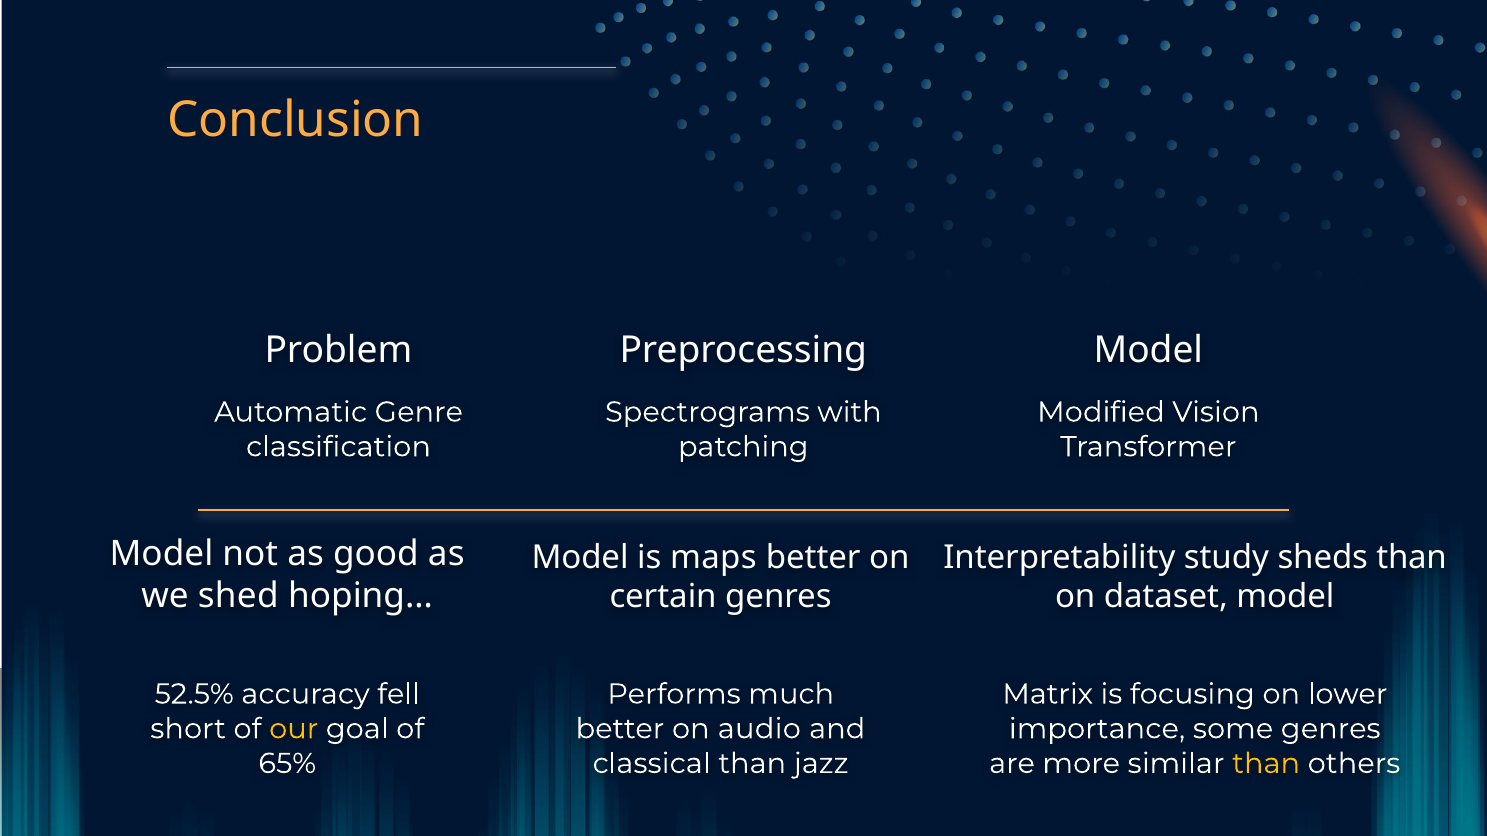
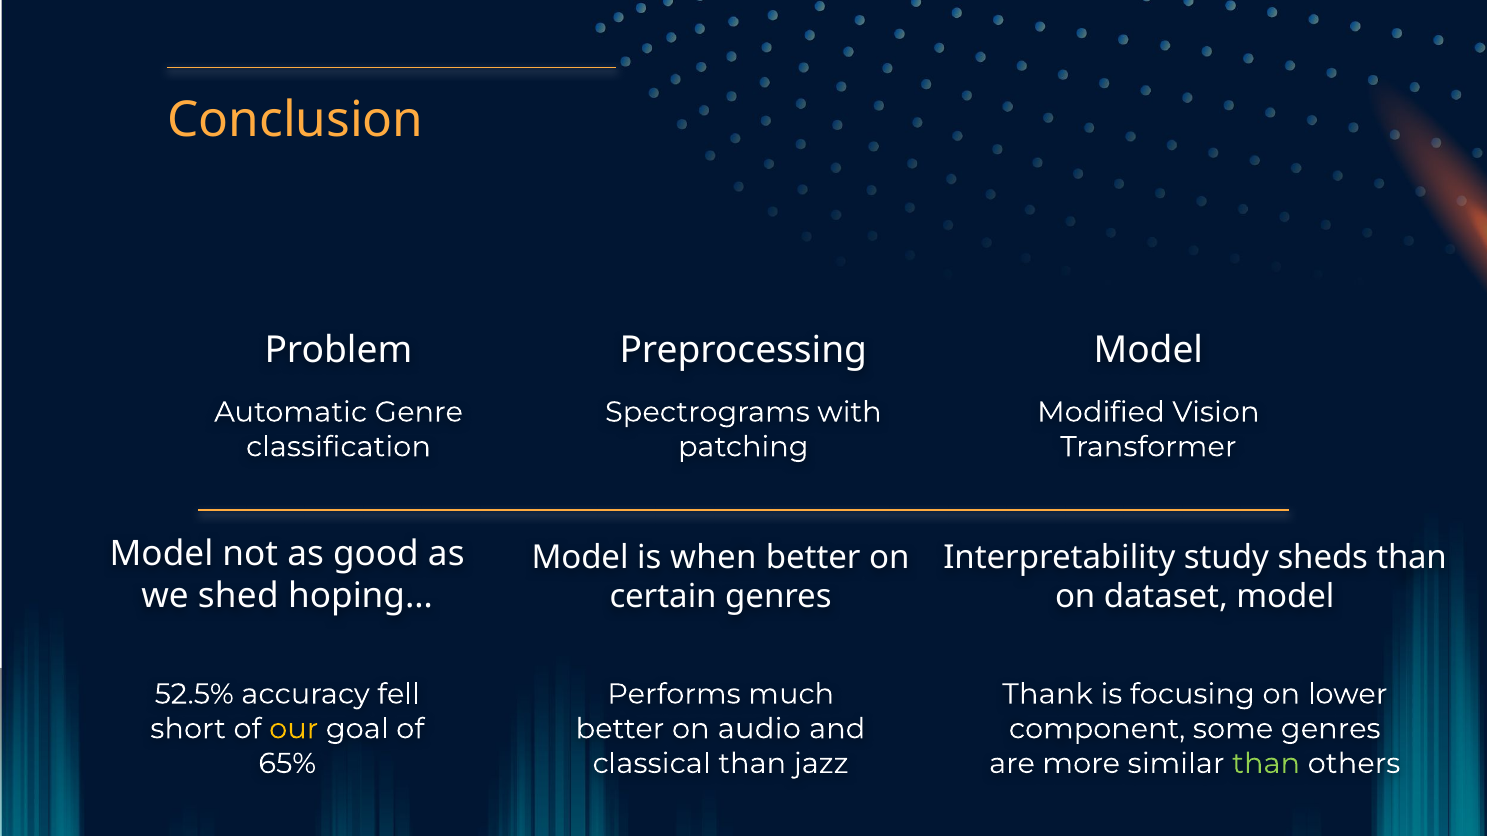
maps: maps -> when (713, 558)
Matrix: Matrix -> Thank (1048, 694)
importance: importance -> component (1097, 729)
than colour: yellow -> light green (1266, 764)
